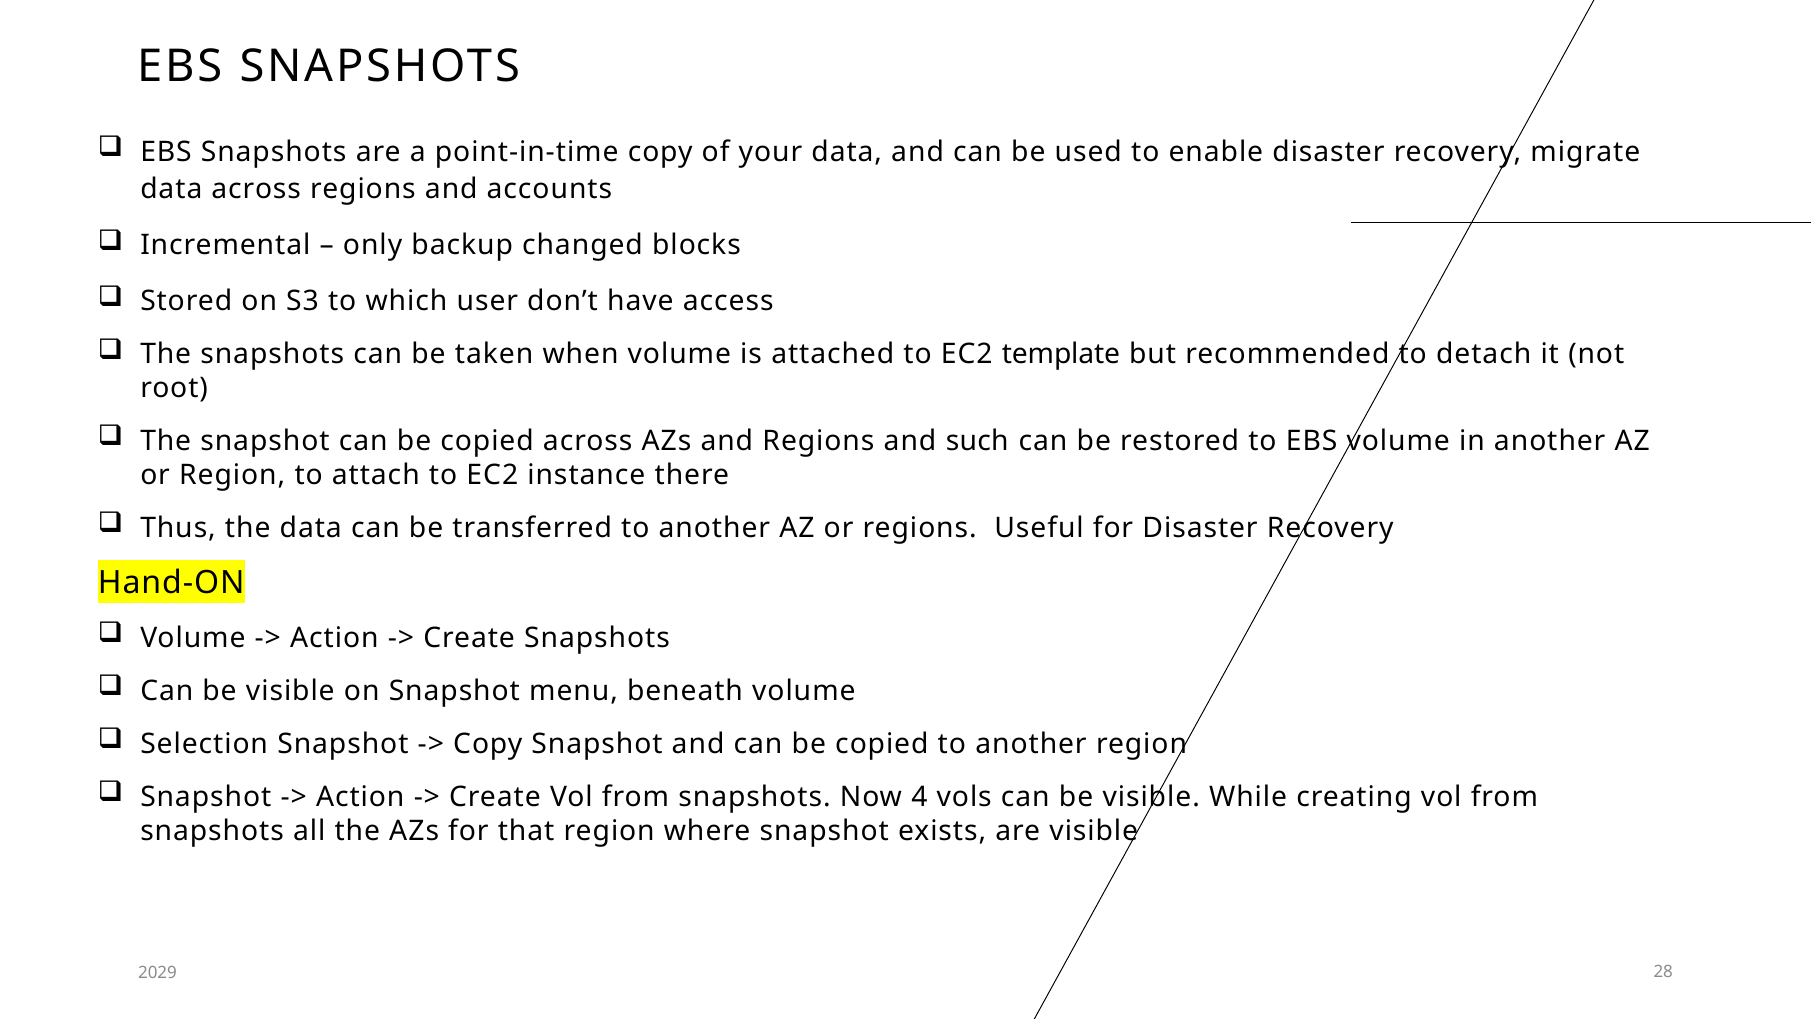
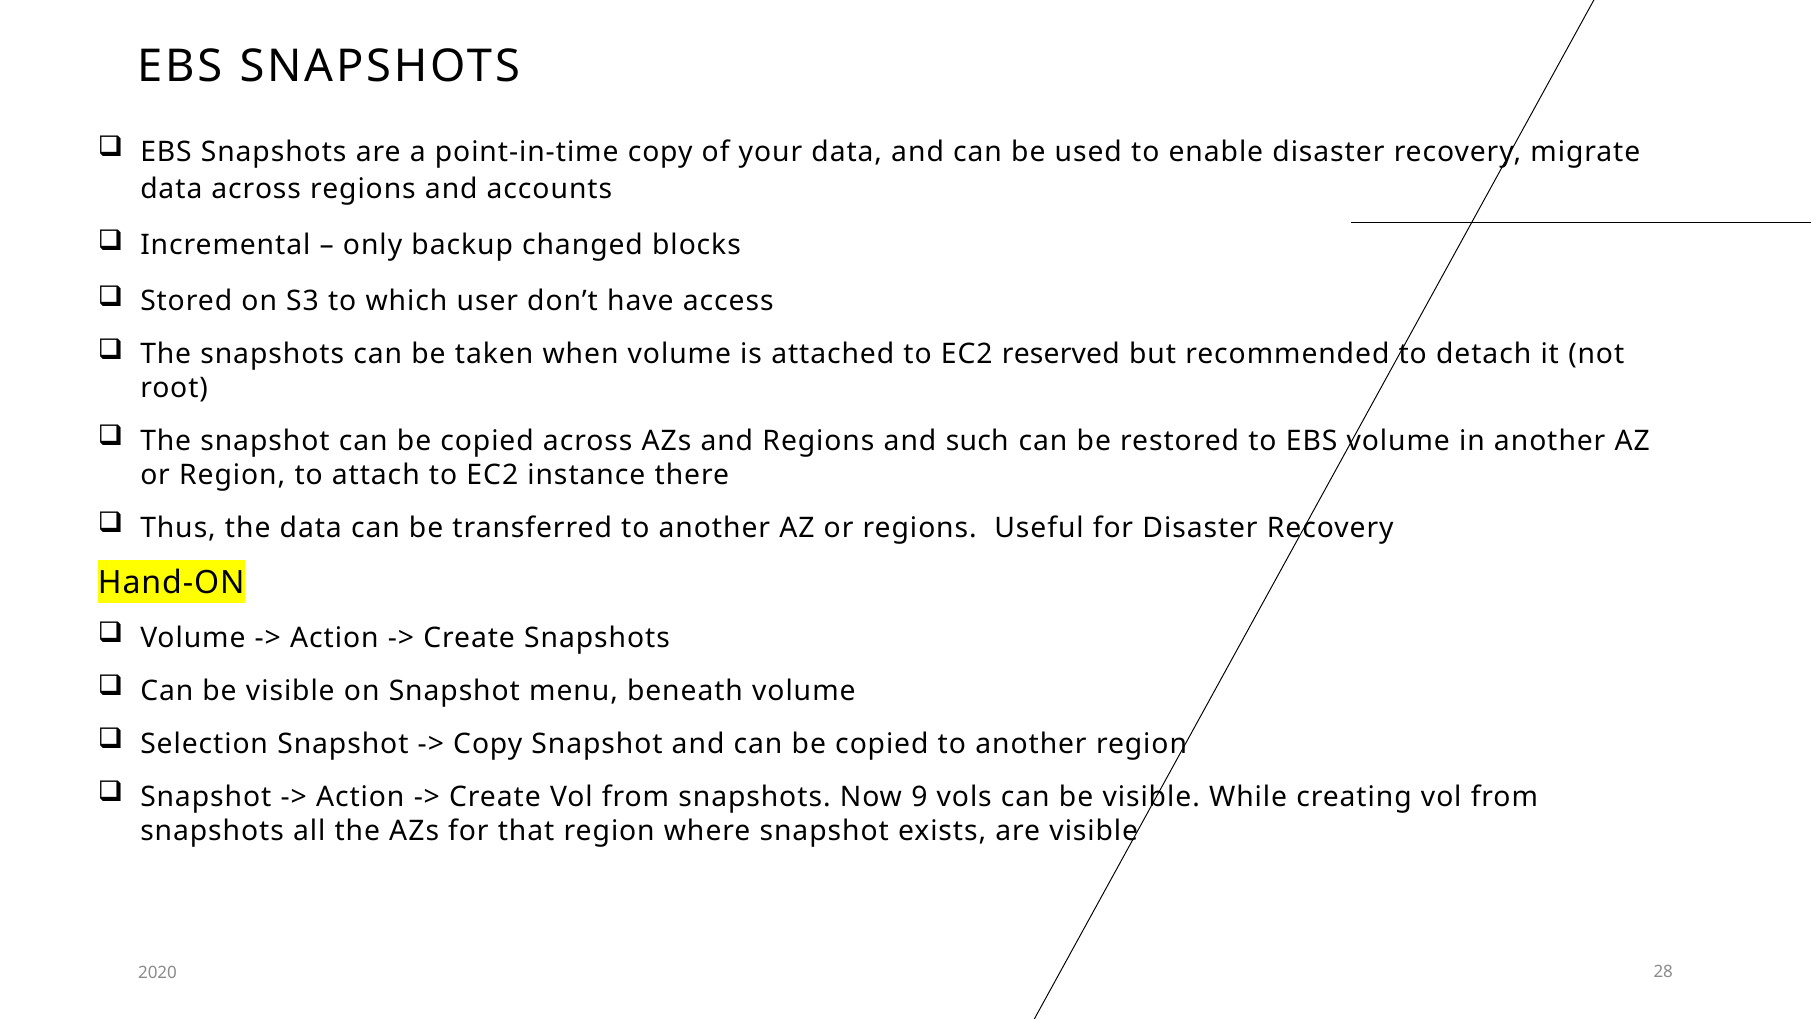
template: template -> reserved (1061, 354)
4: 4 -> 9 (919, 796)
2029: 2029 -> 2020 (157, 972)
